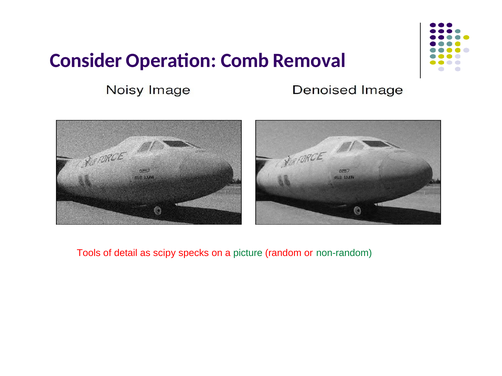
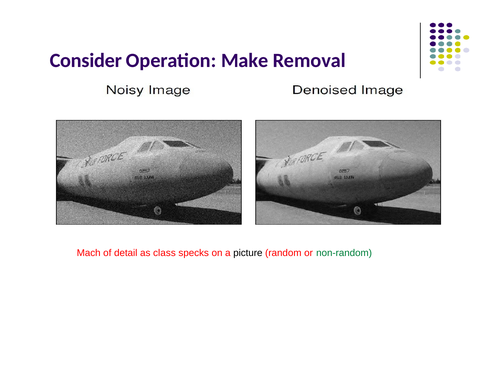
Comb: Comb -> Make (245, 60)
Tools: Tools -> Mach (89, 253)
scipy: scipy -> class (164, 253)
picture colour: green -> black (248, 253)
